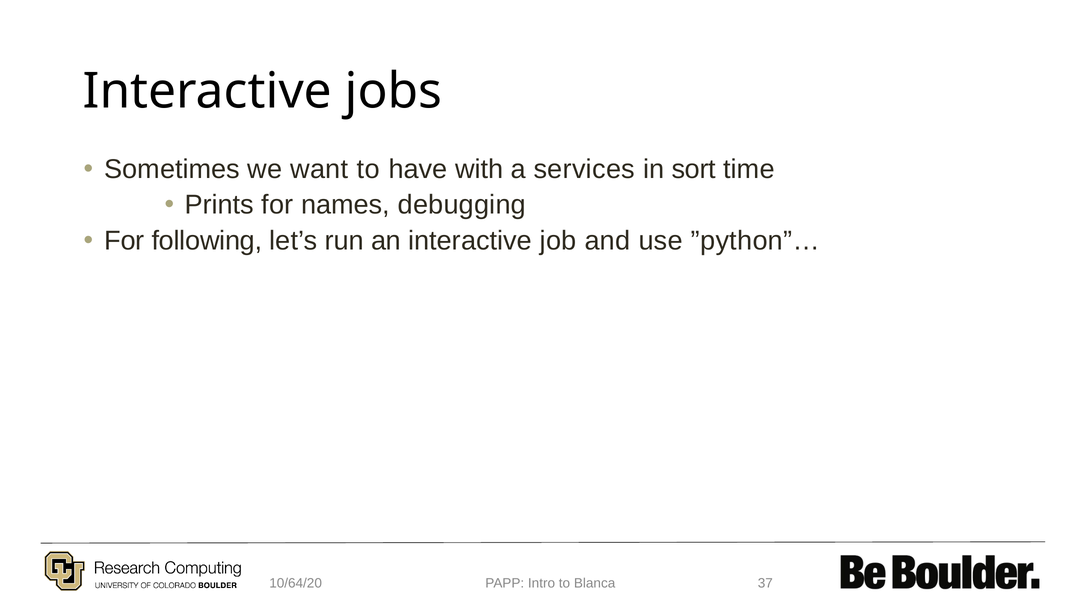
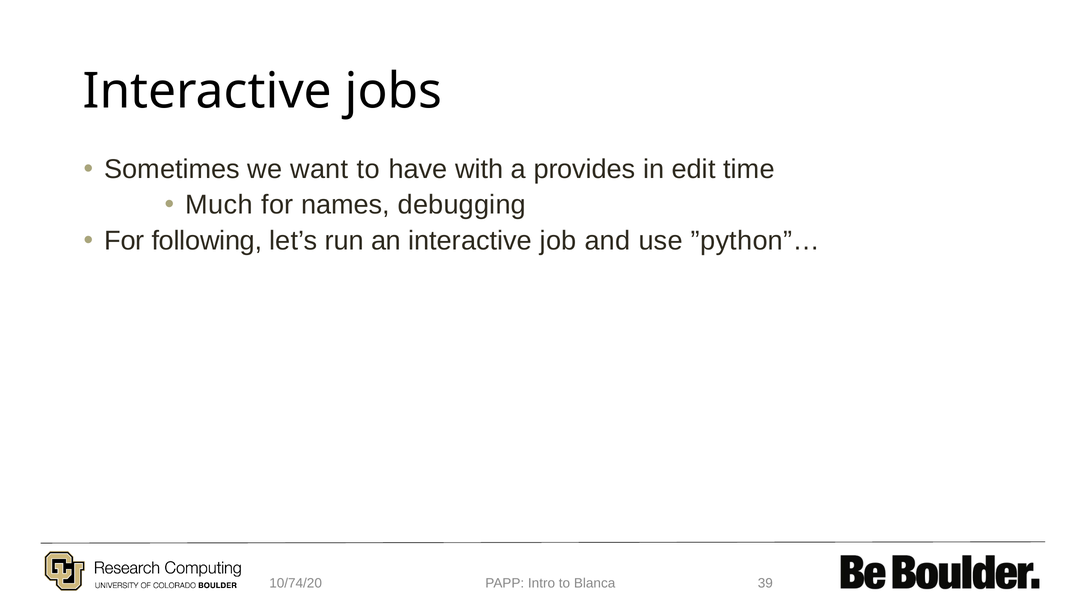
services: services -> provides (584, 169)
sort: sort -> edit (694, 169)
Prints: Prints -> Much (219, 205)
10/64/20: 10/64/20 -> 10/74/20 (296, 583)
37: 37 -> 39 (765, 583)
